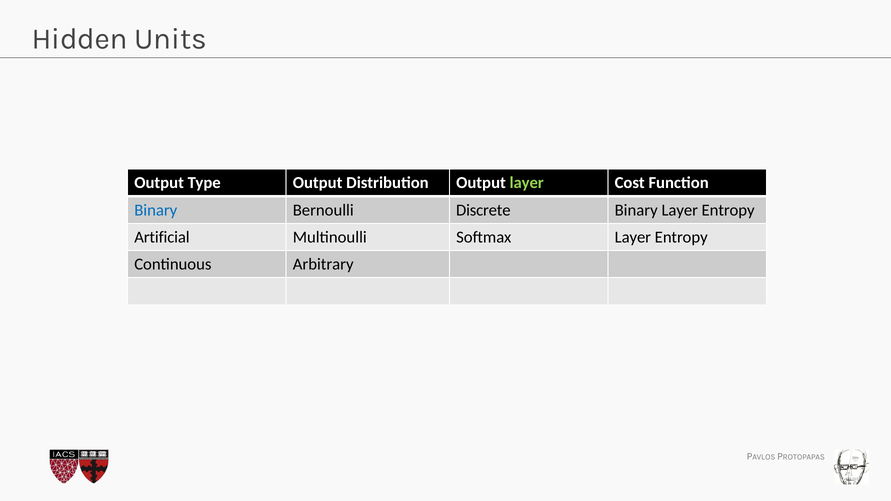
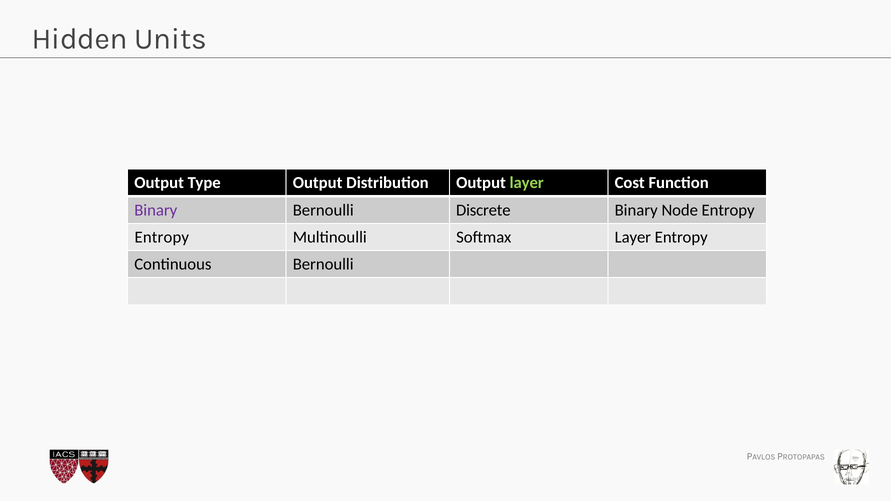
Binary colour: blue -> purple (156, 210)
Binary Layer: Layer -> Node (680, 210)
Artificial: Artificial -> Entropy (162, 237)
Continuous Arbitrary: Arbitrary -> Bernoulli (323, 264)
